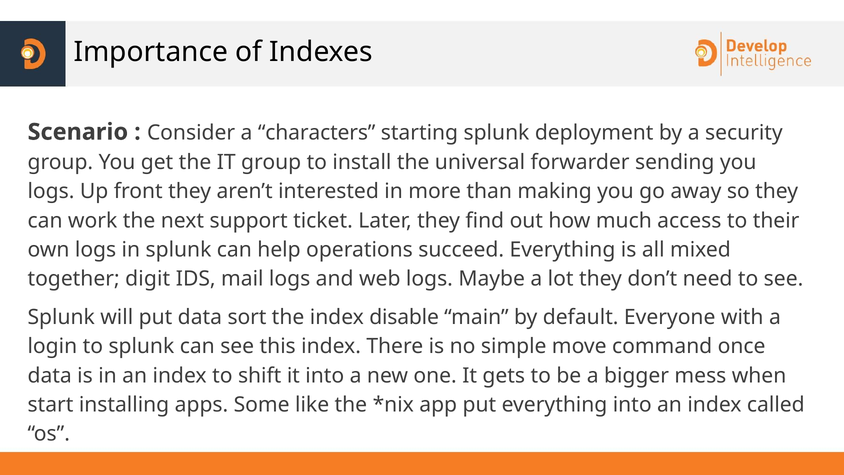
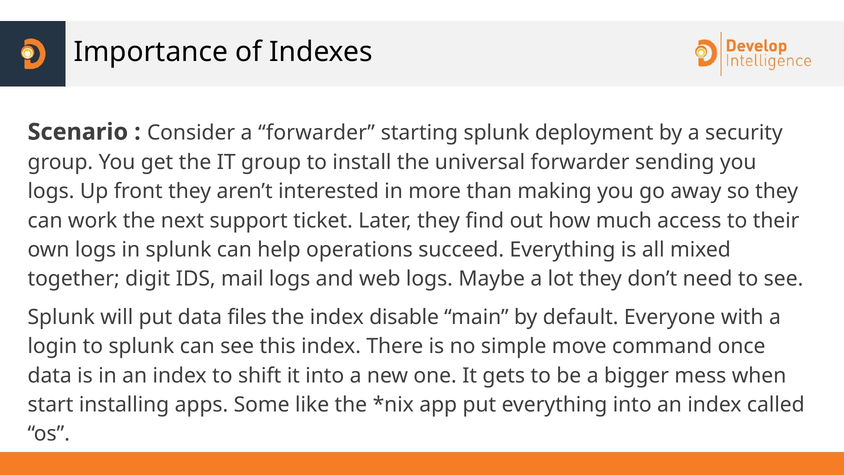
a characters: characters -> forwarder (316, 133)
sort: sort -> files (247, 317)
